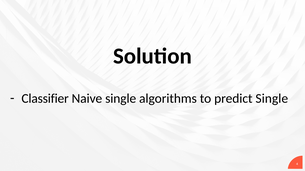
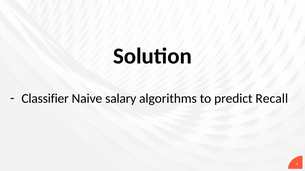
Naive single: single -> salary (121, 99)
predict Single: Single -> Recall (272, 99)
